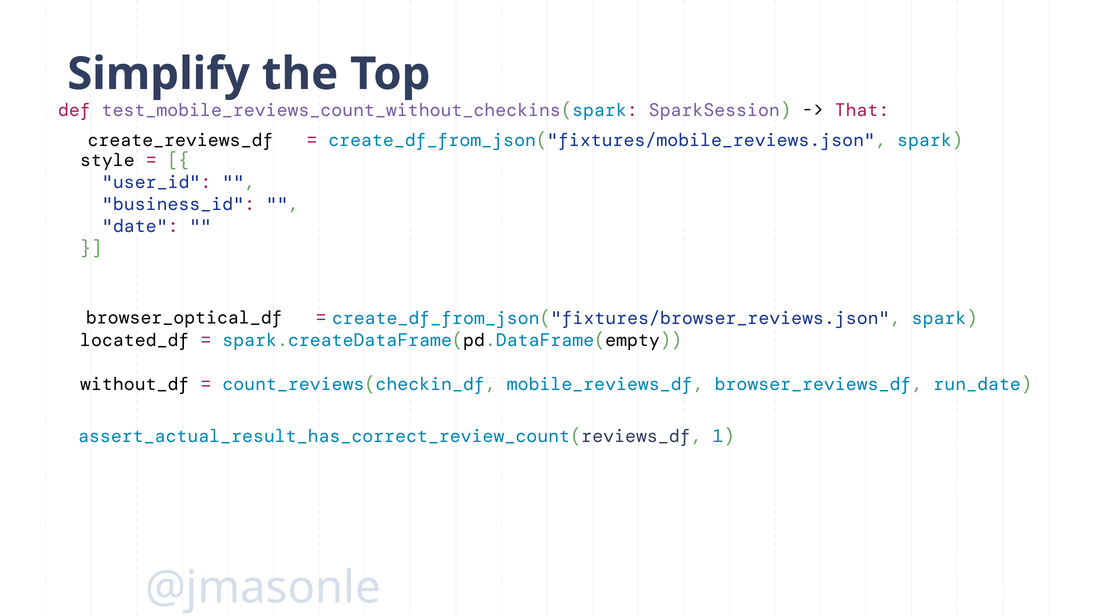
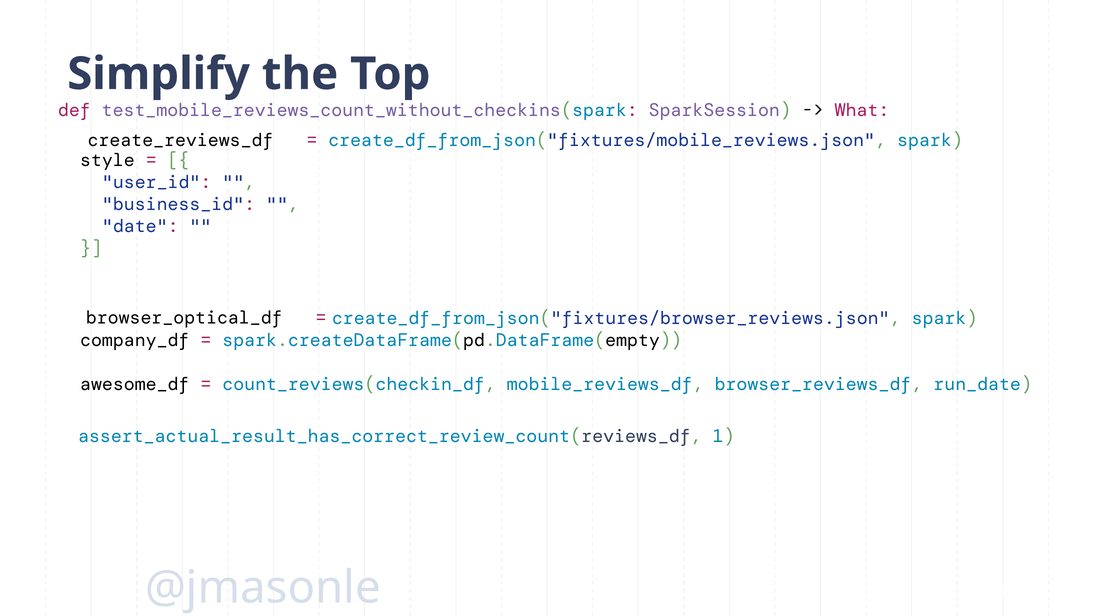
That: That -> What (862, 110)
located_df: located_df -> company_df (135, 340)
without_df: without_df -> awesome_df (135, 384)
